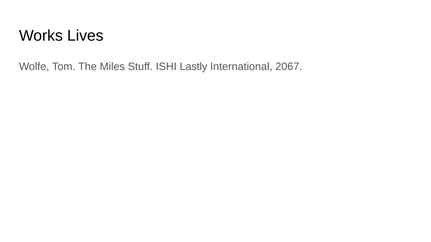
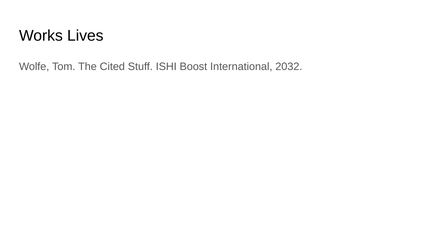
Miles: Miles -> Cited (112, 67)
Lastly: Lastly -> Boost (193, 67)
2067: 2067 -> 2032 (289, 67)
